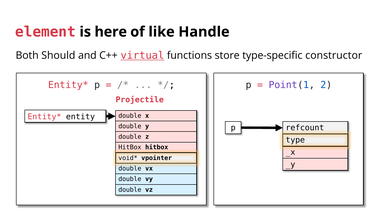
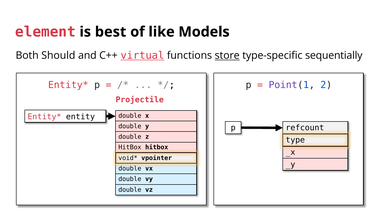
here: here -> best (111, 32)
Handle: Handle -> Models (204, 32)
store underline: none -> present (227, 55)
constructor: constructor -> sequentially (334, 55)
